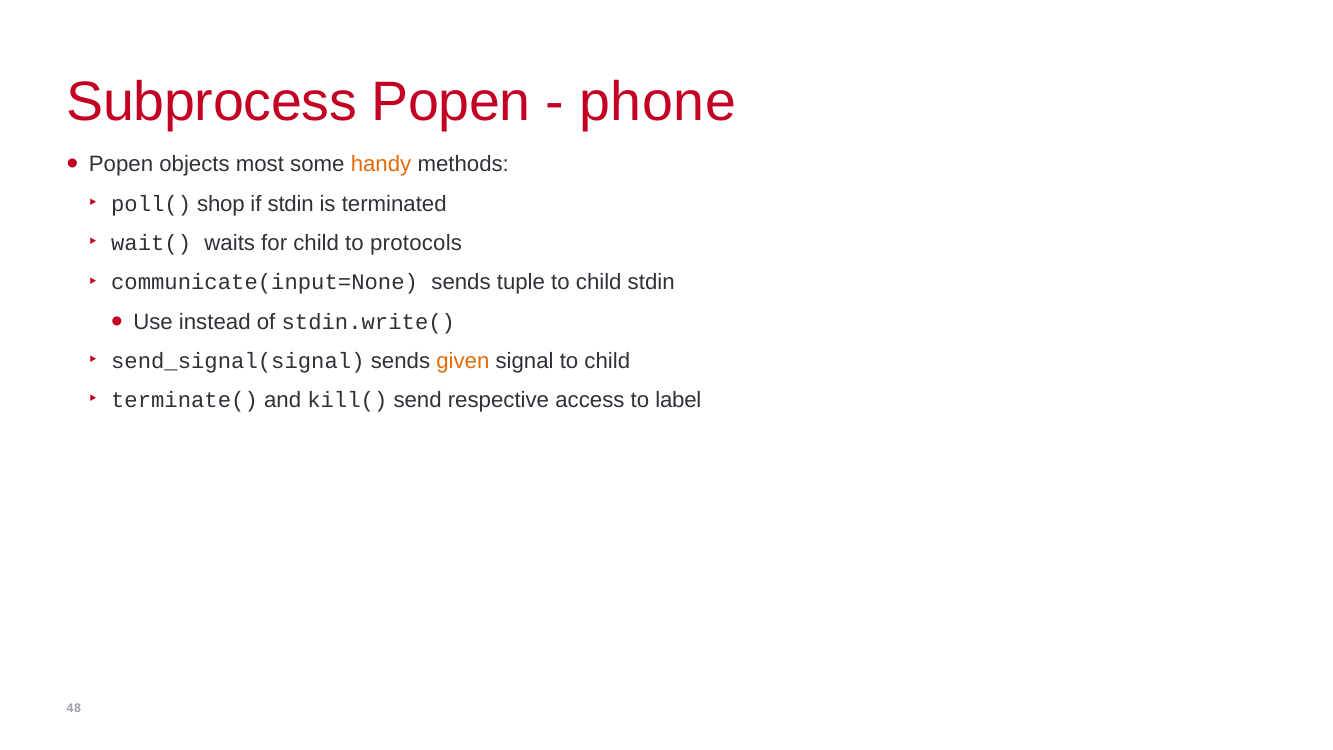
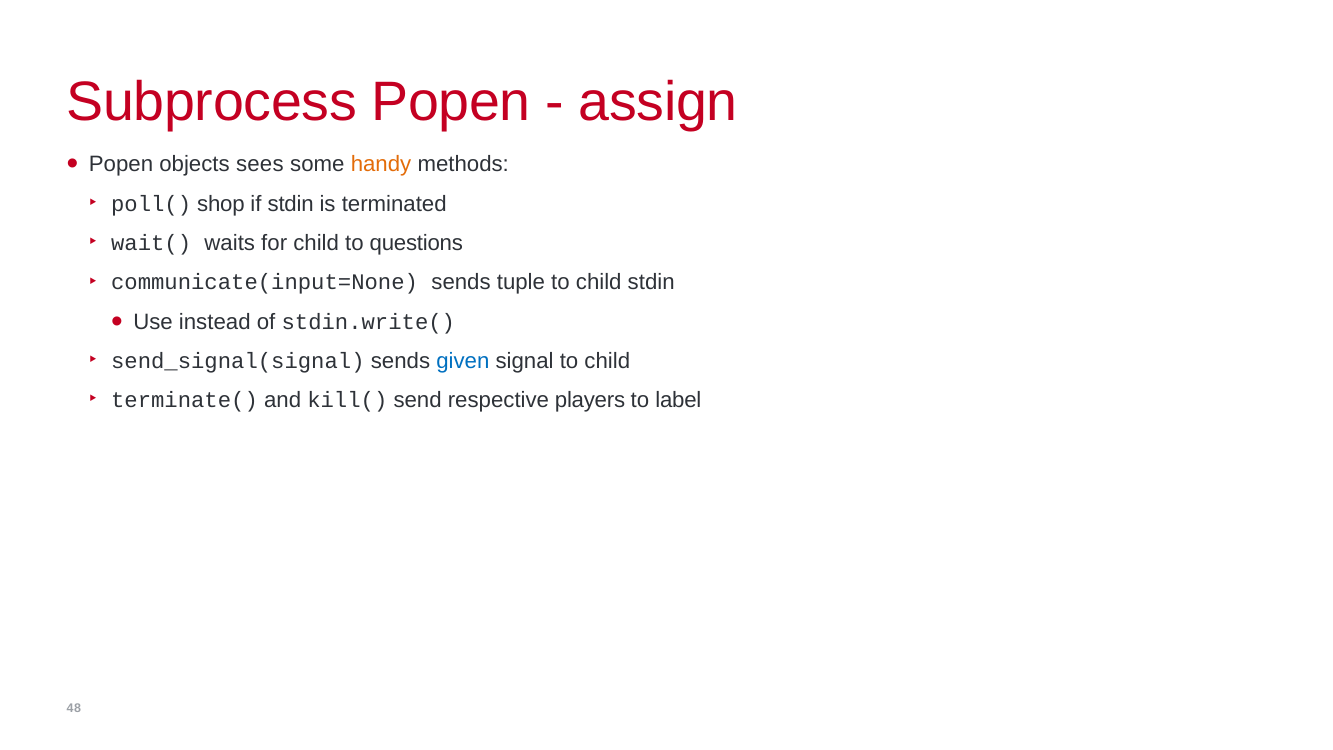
phone: phone -> assign (658, 102)
most: most -> sees (260, 165)
protocols: protocols -> questions (416, 243)
given colour: orange -> blue (463, 361)
access: access -> players (590, 400)
